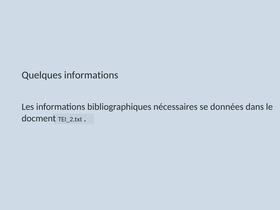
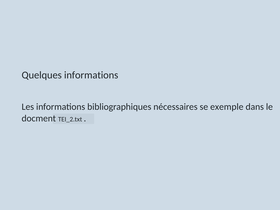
données: données -> exemple (227, 107)
